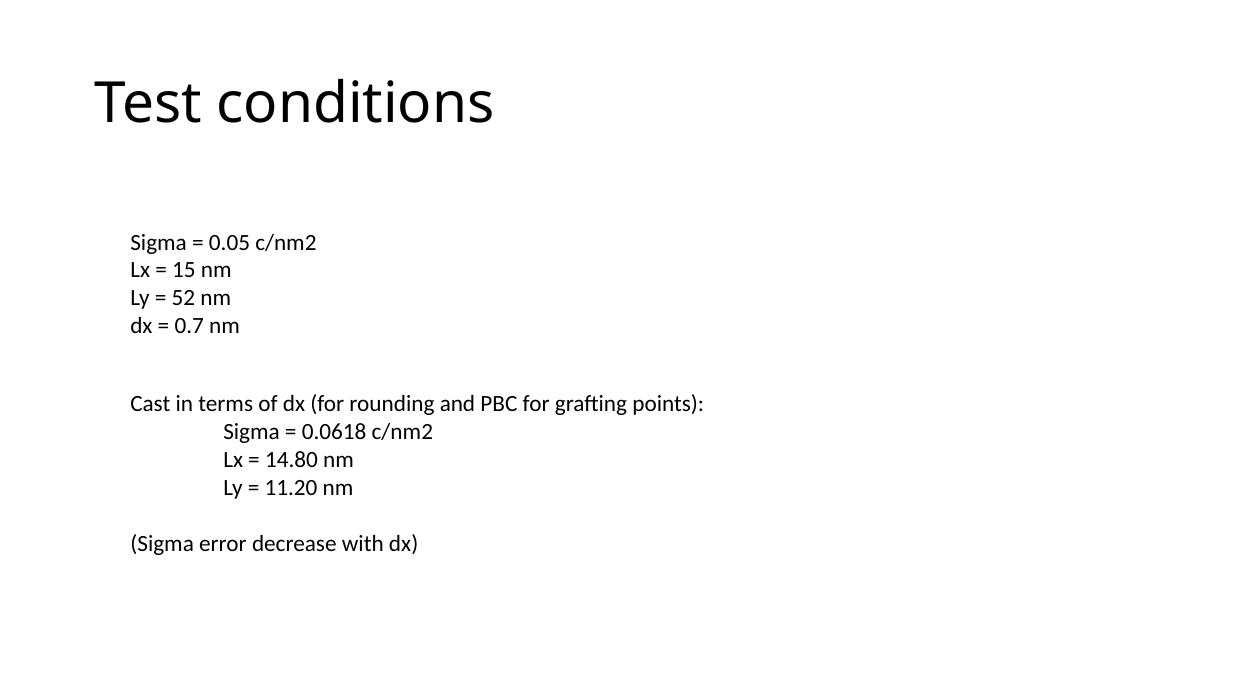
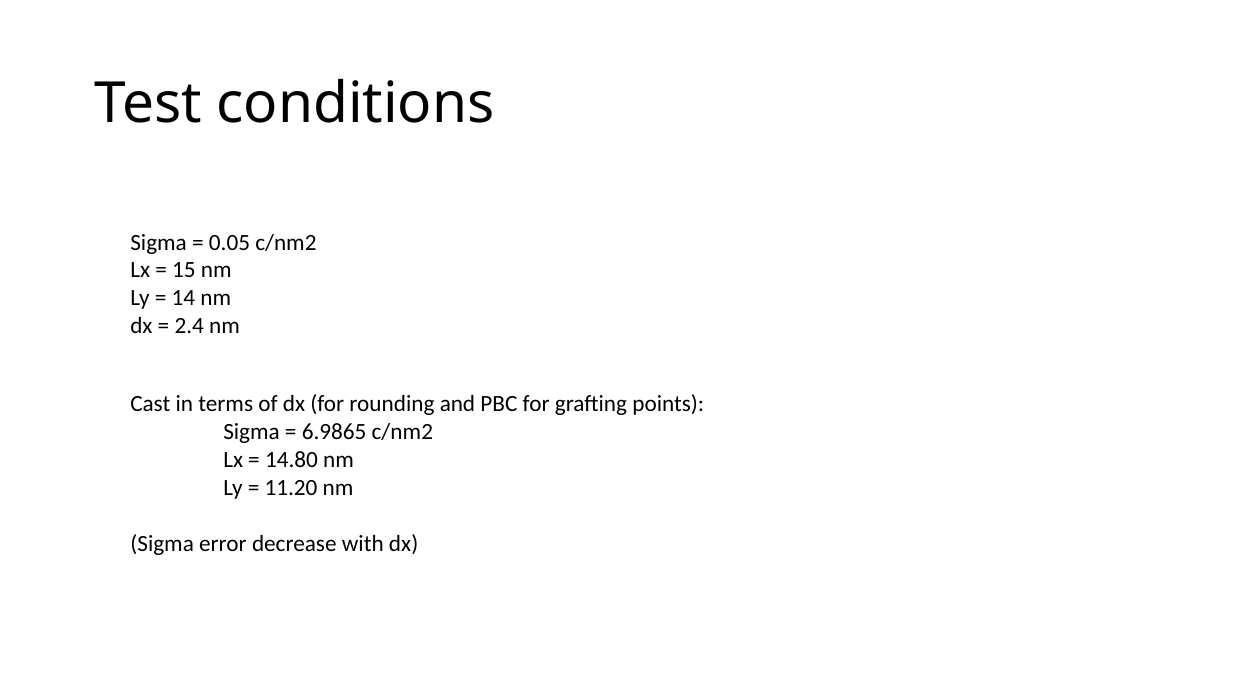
52: 52 -> 14 (183, 298)
0.7: 0.7 -> 2.4 (189, 326)
0.0618: 0.0618 -> 6.9865 (334, 432)
